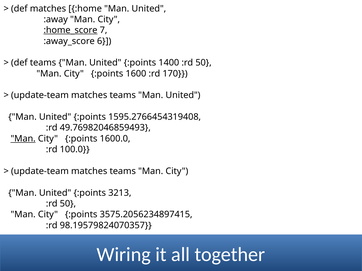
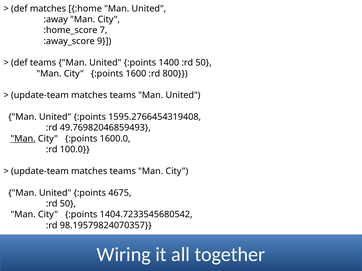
:home_score underline: present -> none (70, 30)
6: 6 -> 9 (104, 41)
170: 170 -> 800 (175, 74)
3213: 3213 -> 4675 (120, 193)
3575.2056234897415: 3575.2056234897415 -> 1404.7233545680542 (146, 215)
